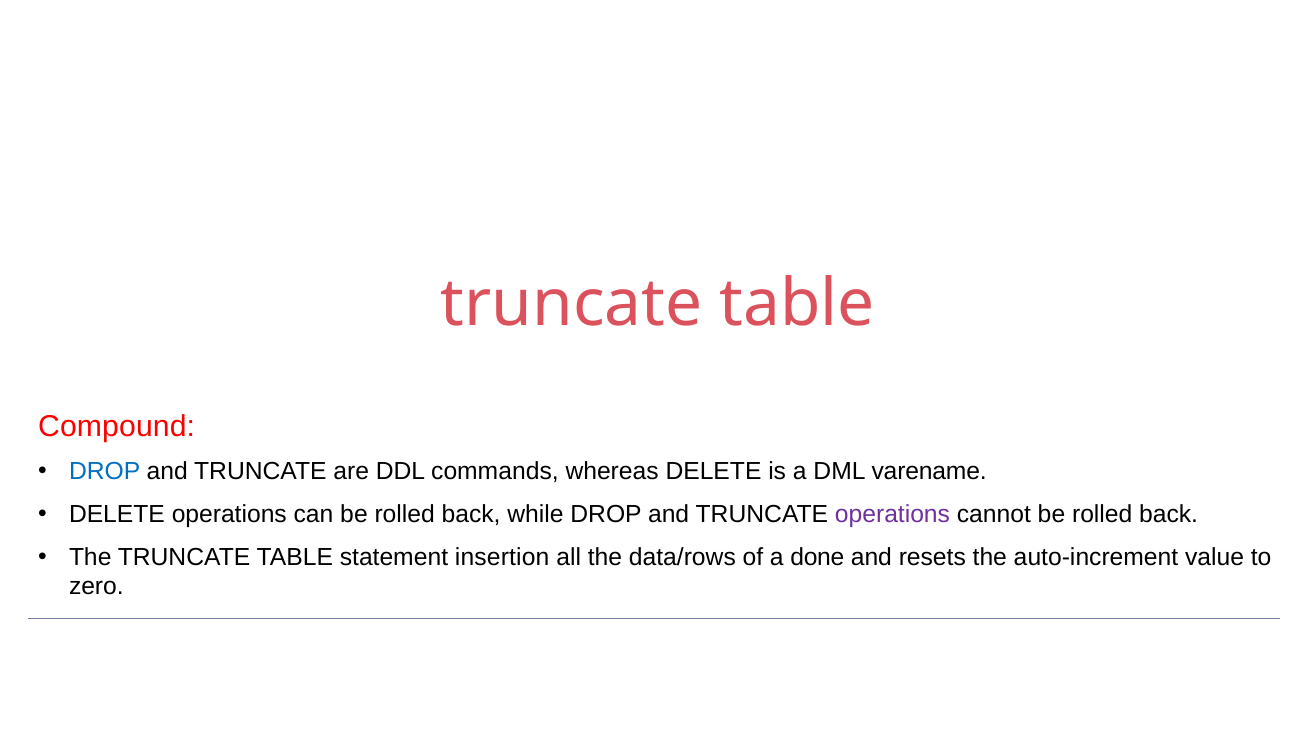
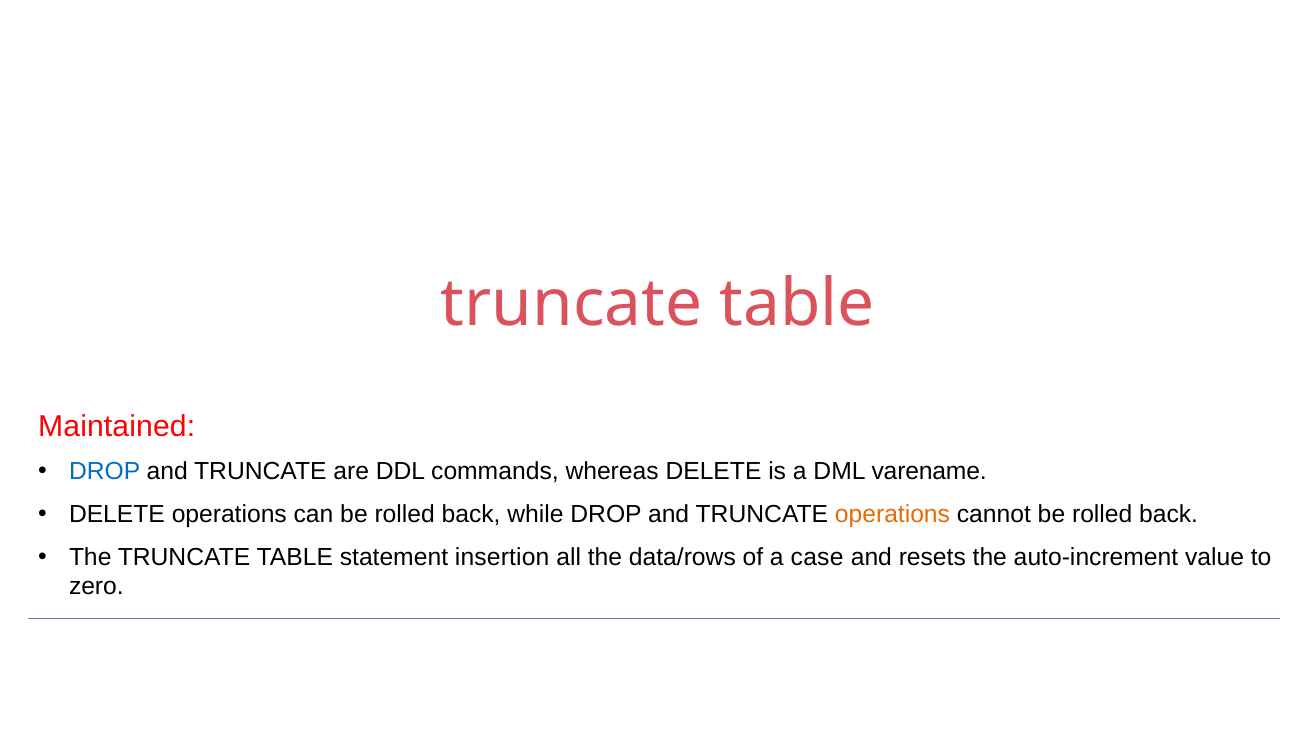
Compound: Compound -> Maintained (117, 426)
operations colour: purple -> orange (892, 515)
done: done -> case (817, 557)
